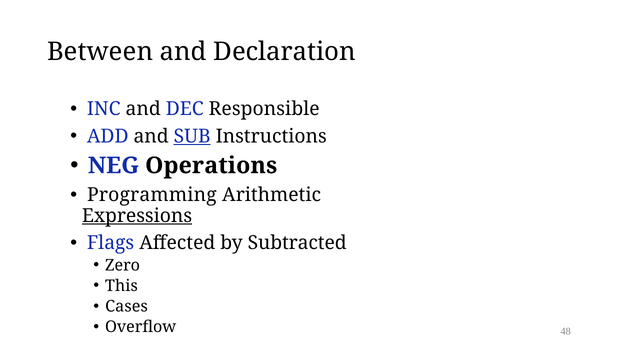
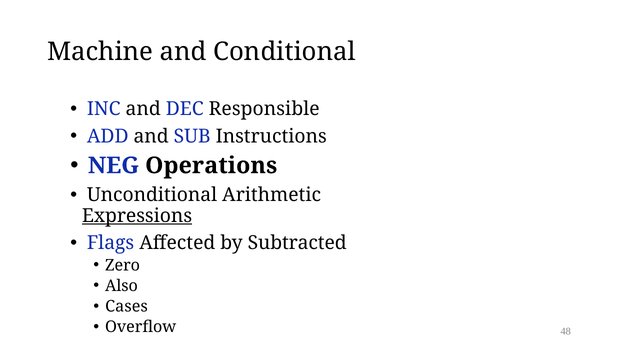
Between: Between -> Machine (100, 52)
Declaration: Declaration -> Conditional (285, 52)
SUB underline: present -> none (192, 136)
Programming: Programming -> Unconditional (152, 195)
This: This -> Also (121, 286)
